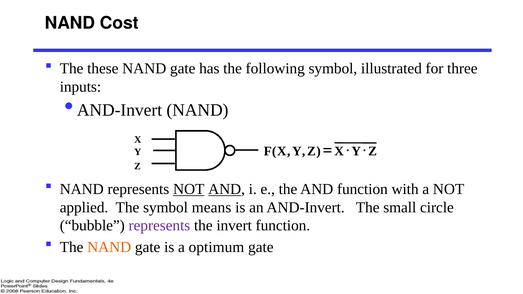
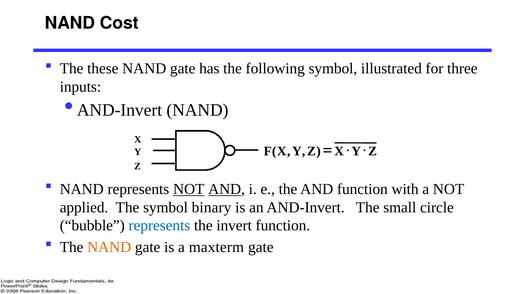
means: means -> binary (212, 207)
represents colour: purple -> blue (159, 226)
optimum: optimum -> maxterm (216, 247)
